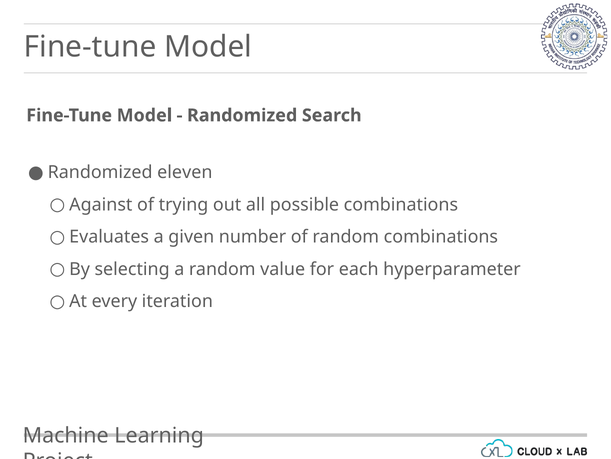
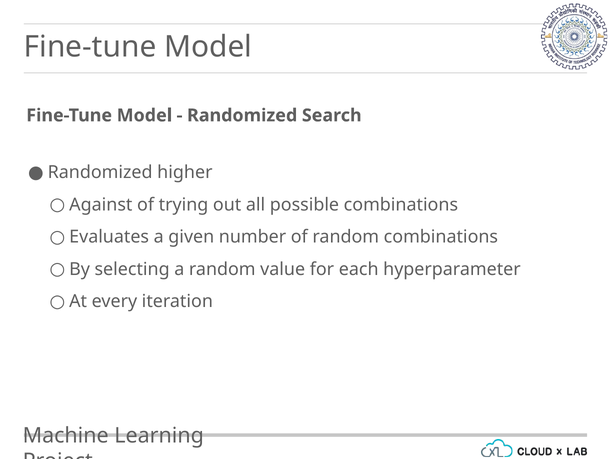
eleven: eleven -> higher (185, 172)
